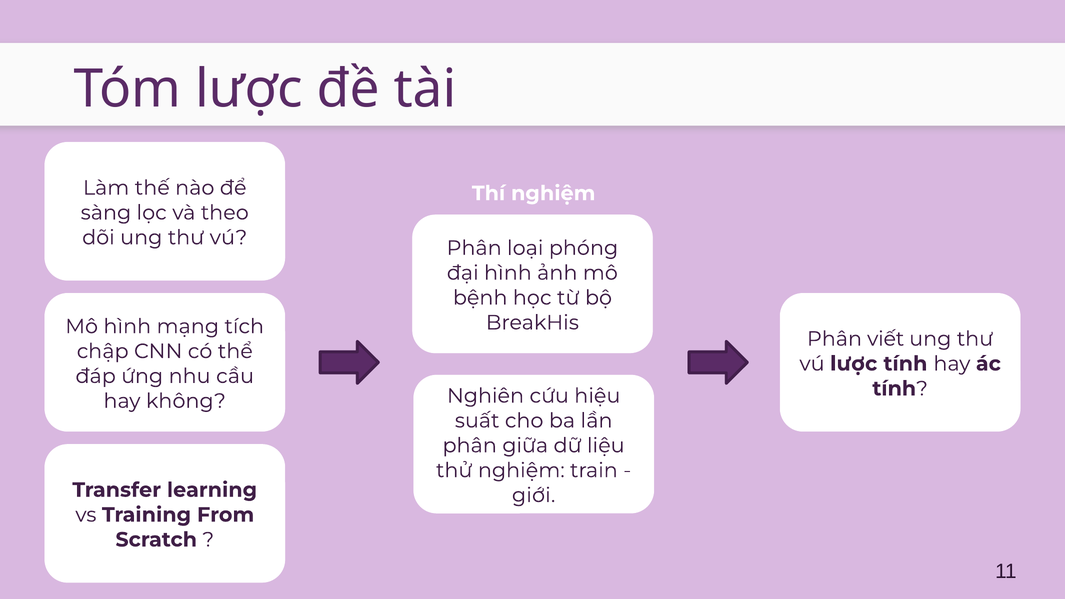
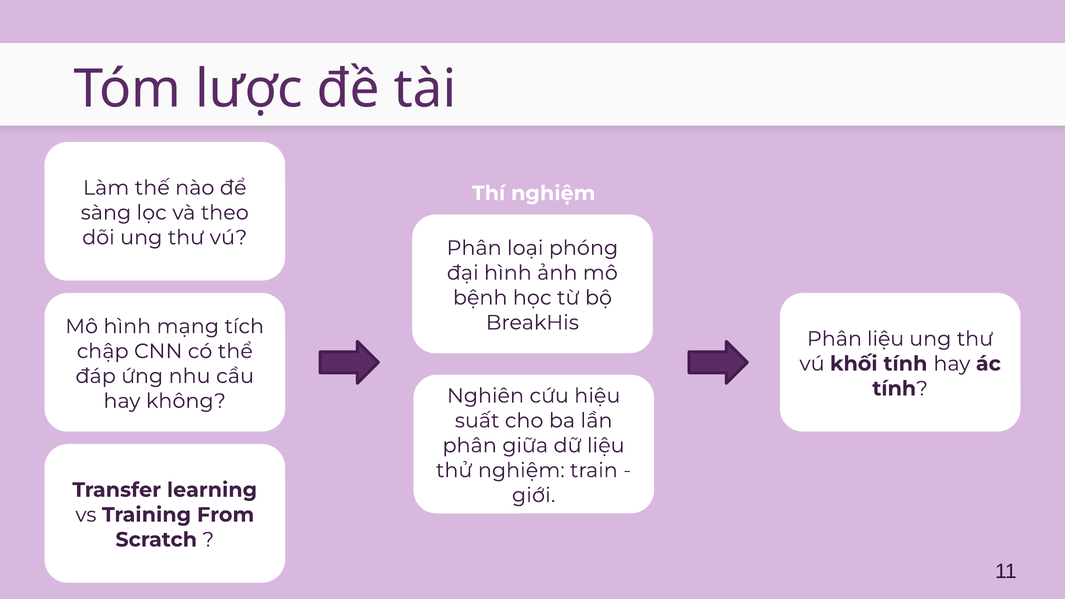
Phân viết: viết -> liệu (886, 339)
vú lược: lược -> khối (854, 364)
